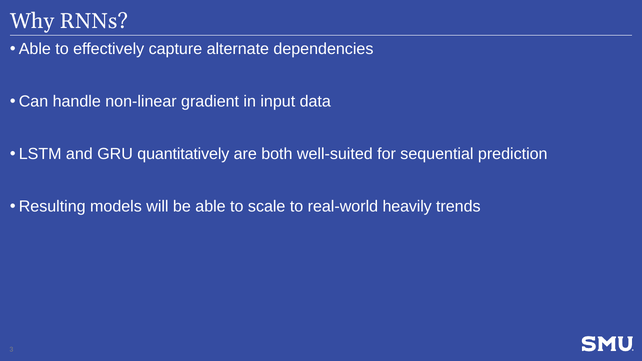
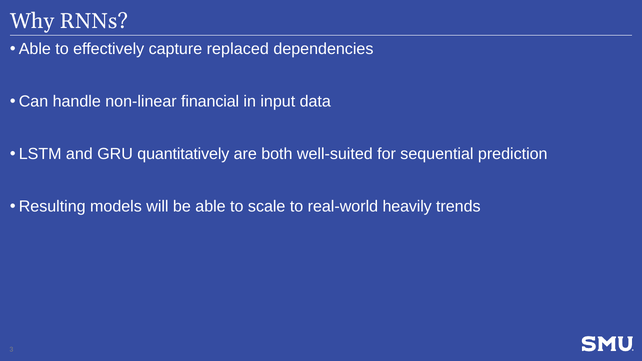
alternate: alternate -> replaced (238, 49)
gradient: gradient -> financial (210, 102)
